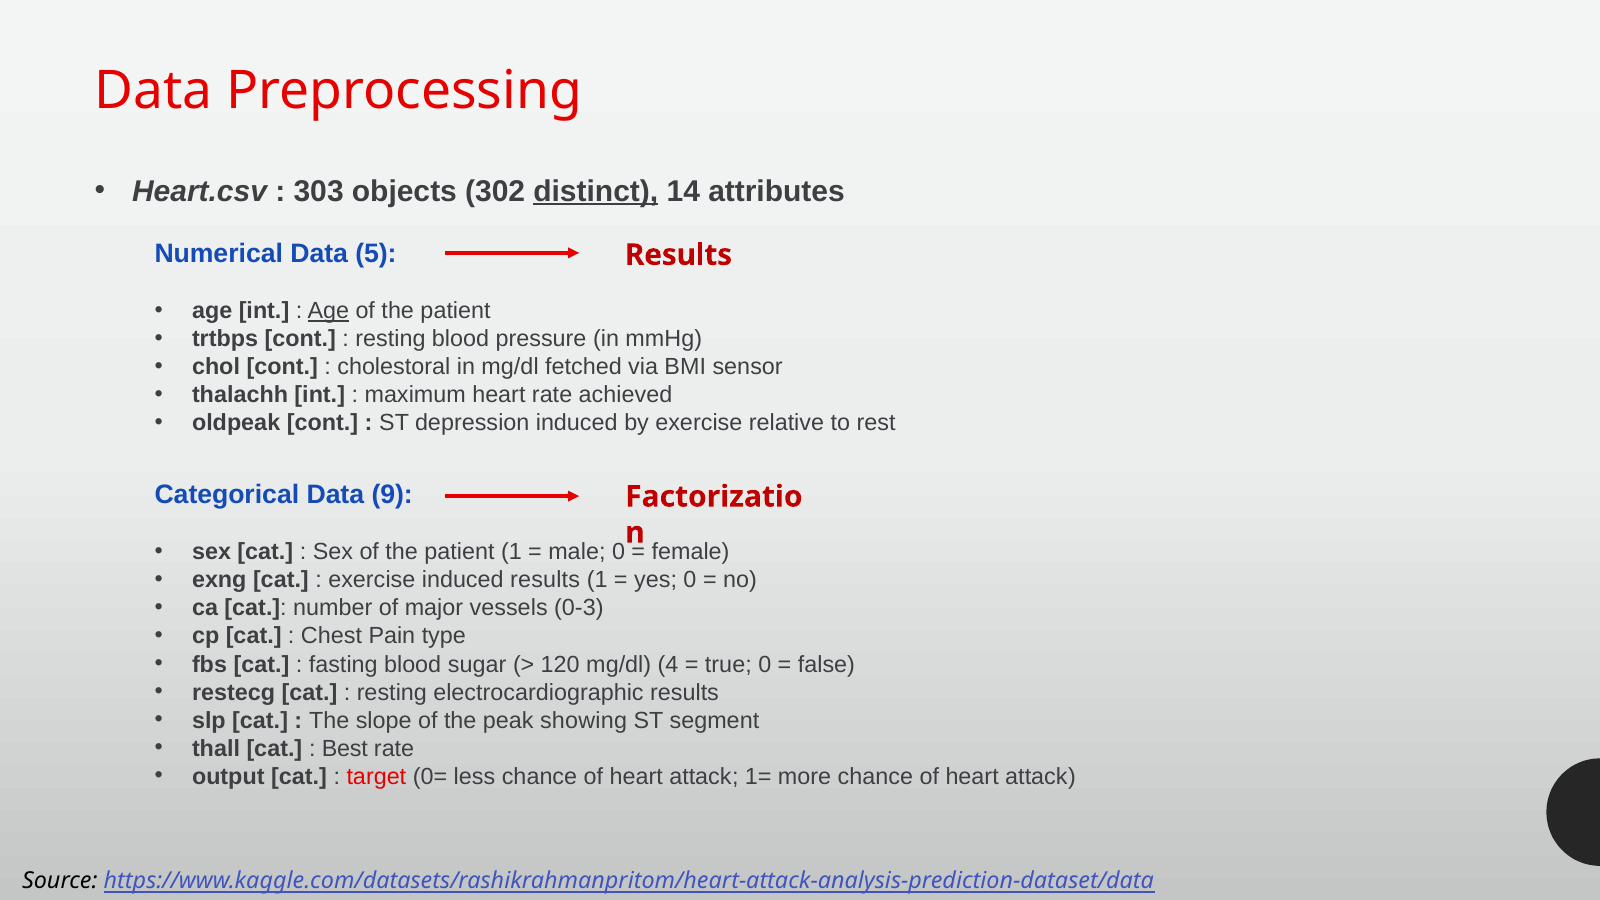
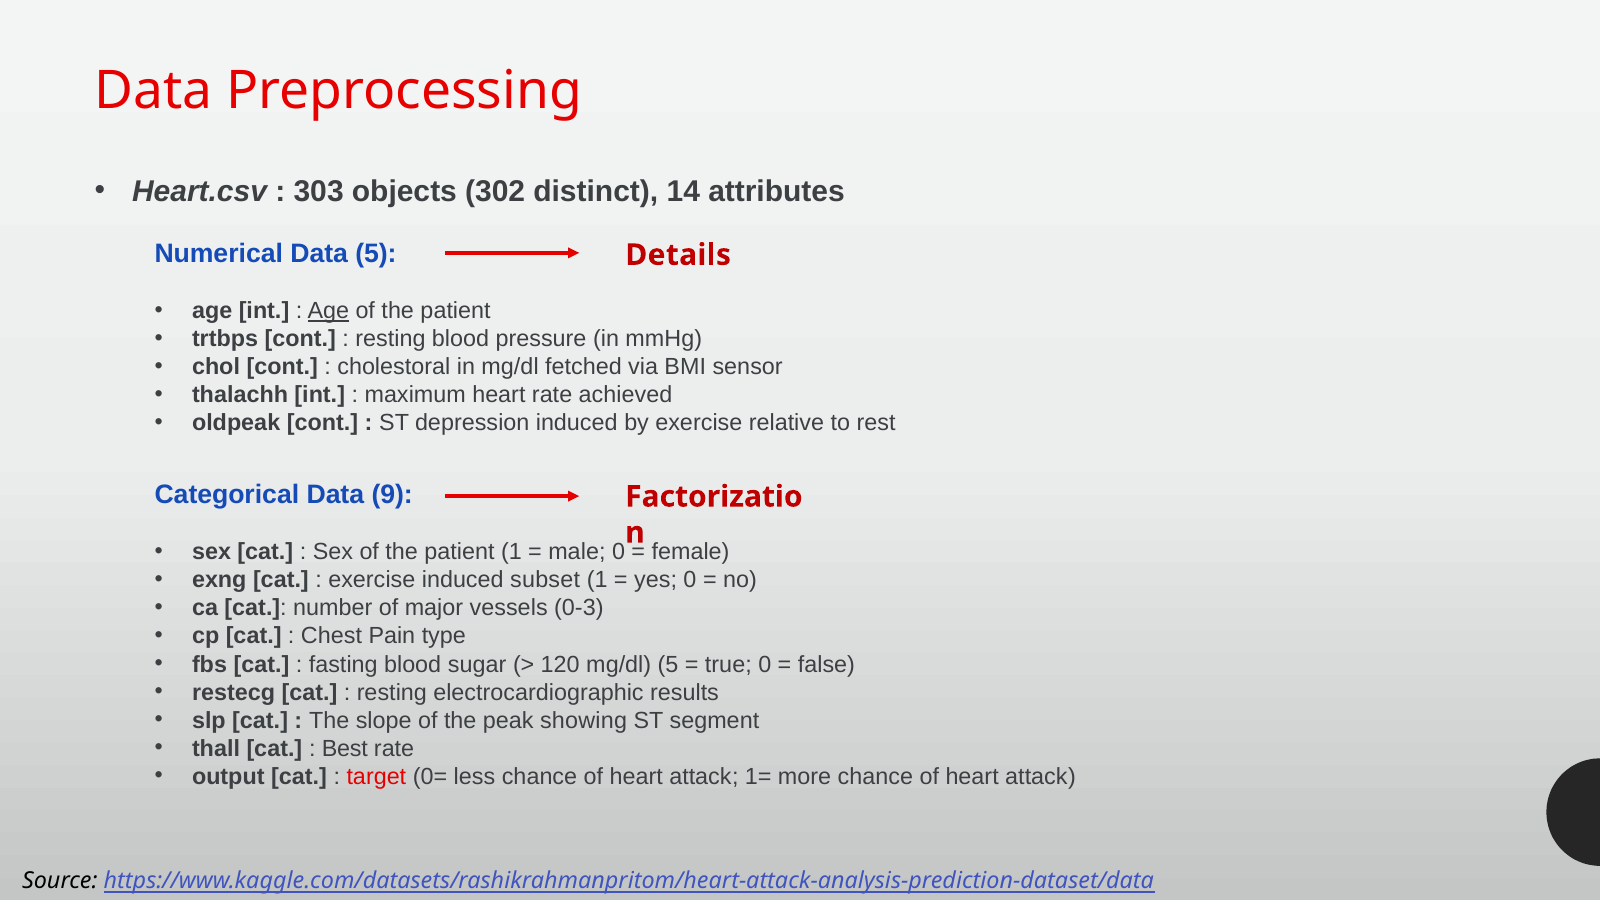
distinct underline: present -> none (596, 191)
Results: Results -> Details (678, 255)
induced results: results -> subset (545, 580)
mg/dl 4: 4 -> 5 (668, 664)
